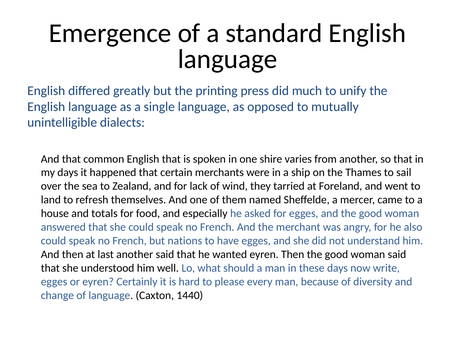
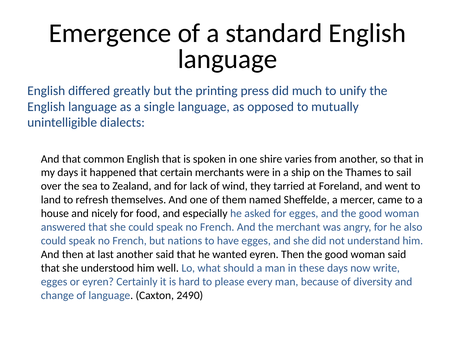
totals: totals -> nicely (105, 214)
1440: 1440 -> 2490 (190, 296)
